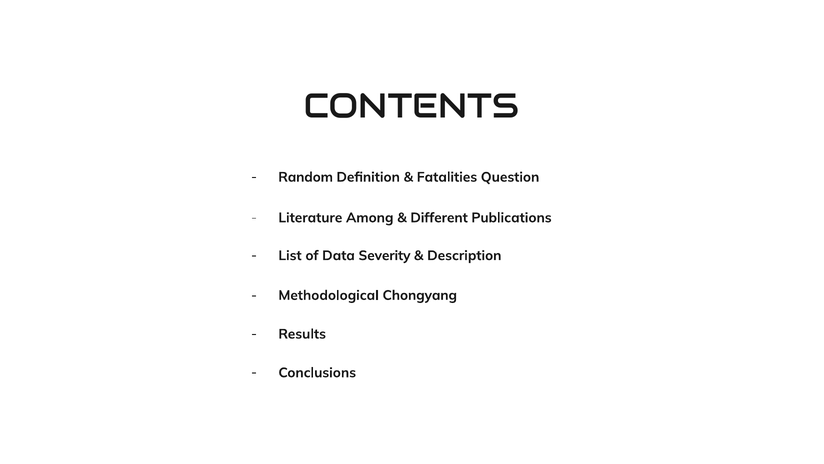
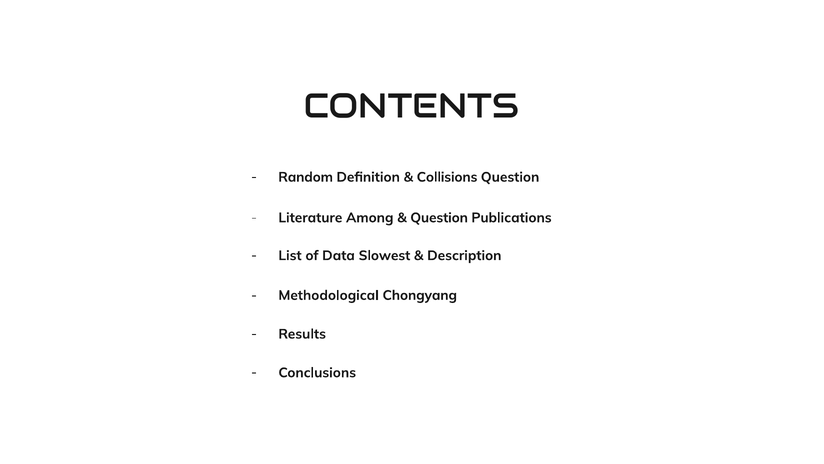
Fatalities: Fatalities -> Collisions (447, 177)
Different: Different -> Question (439, 218)
Severity: Severity -> Slowest (384, 255)
